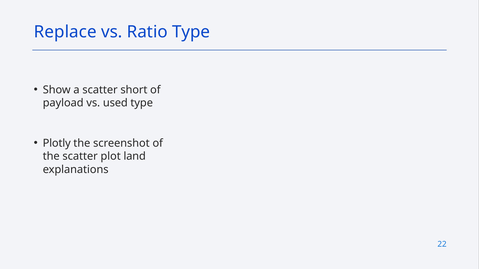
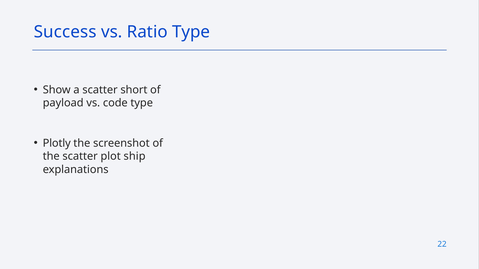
Replace: Replace -> Success (65, 32)
used: used -> code (115, 103)
land: land -> ship (135, 157)
